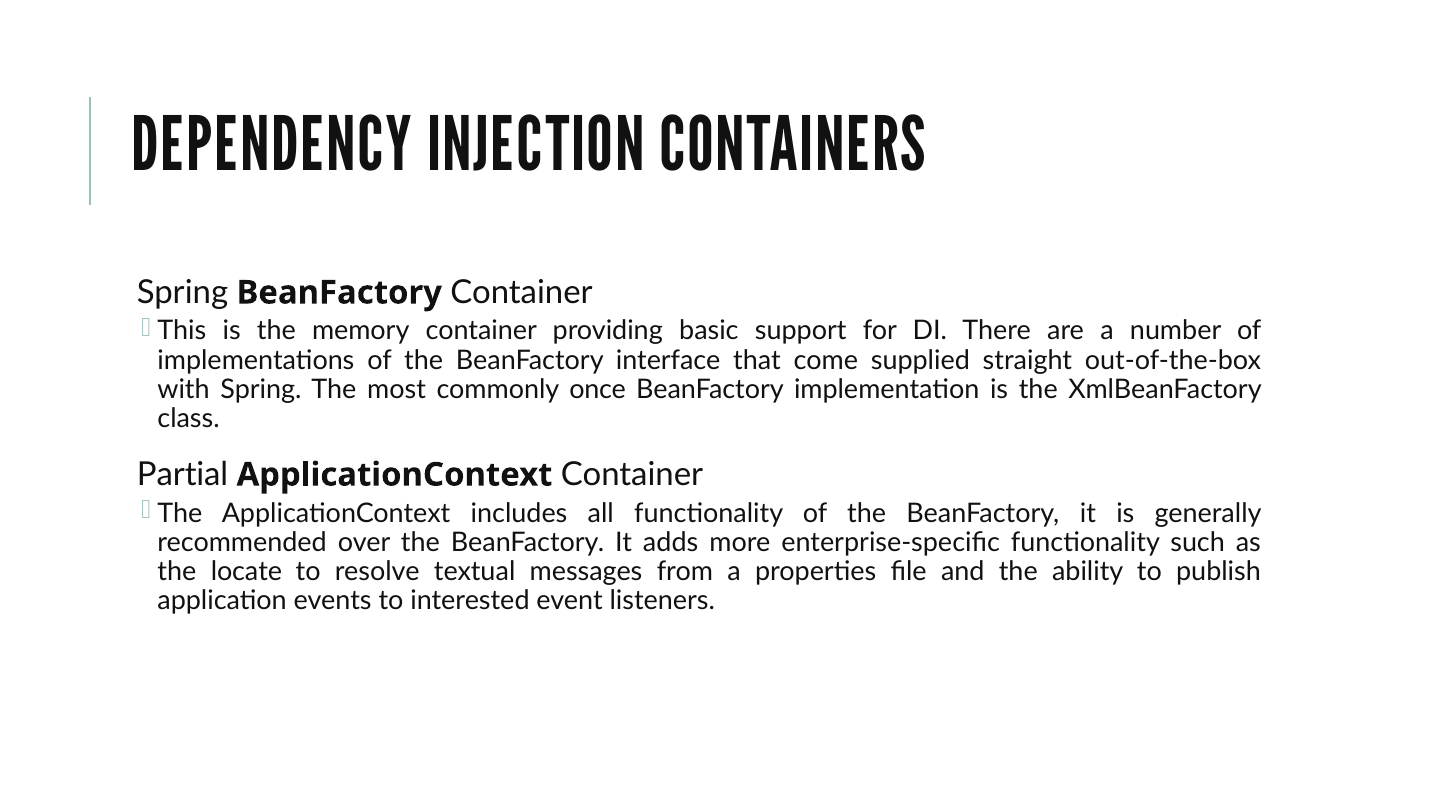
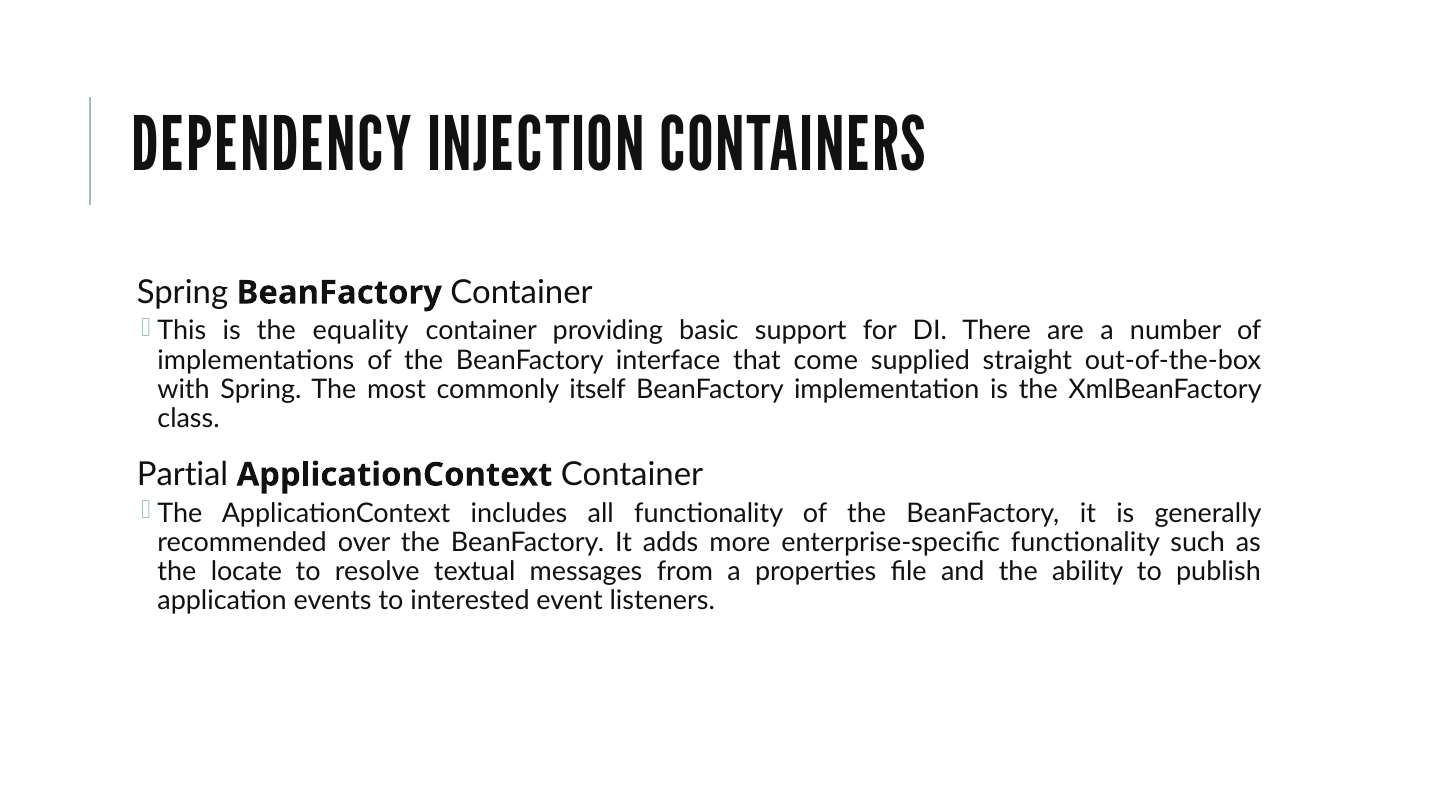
memory: memory -> equality (361, 331)
once: once -> itself (598, 389)
